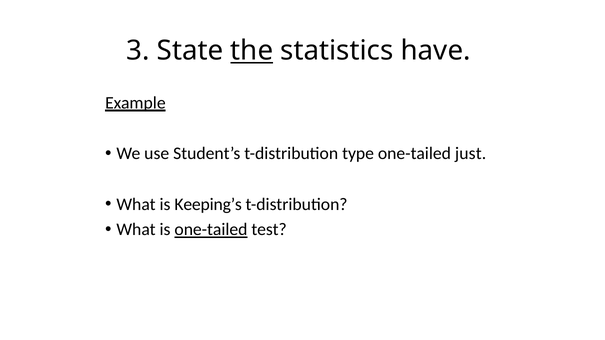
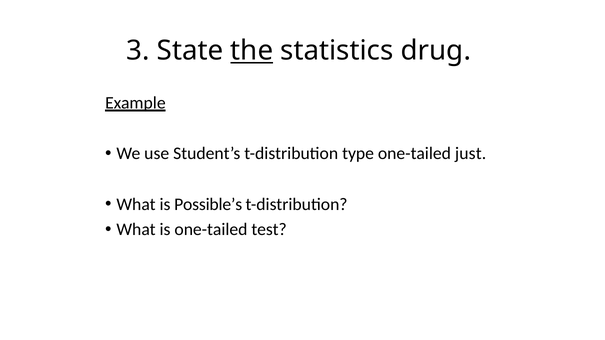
have: have -> drug (436, 51)
Keeping’s: Keeping’s -> Possible’s (208, 204)
one-tailed underline: present -> none (211, 230)
